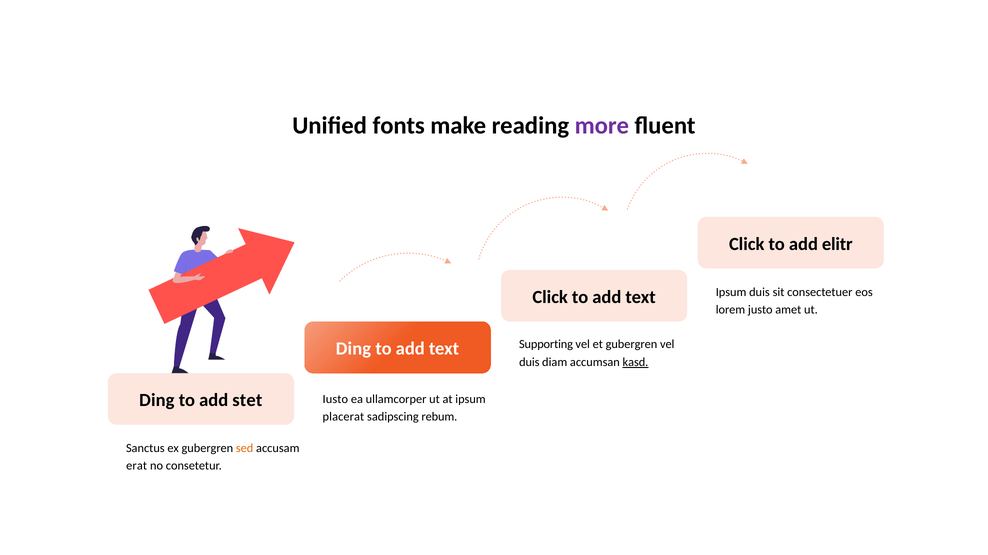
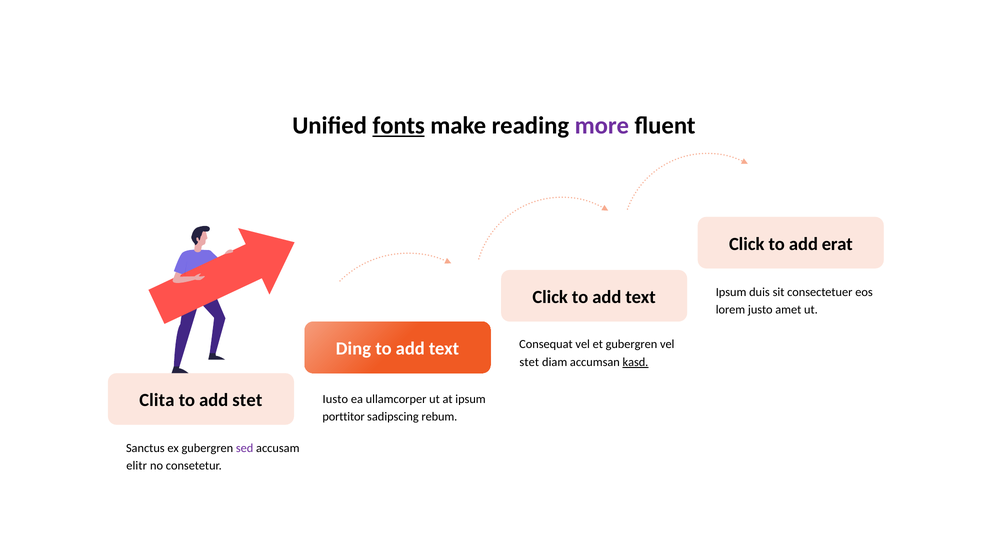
fonts underline: none -> present (399, 126)
elitr: elitr -> erat (837, 244)
Supporting: Supporting -> Consequat (546, 345)
duis: duis -> stet (529, 363)
Ding: Ding -> Clita (157, 401)
placerat: placerat -> porttitor (344, 417)
sed colour: orange -> purple (245, 449)
erat: erat -> elitr (137, 466)
